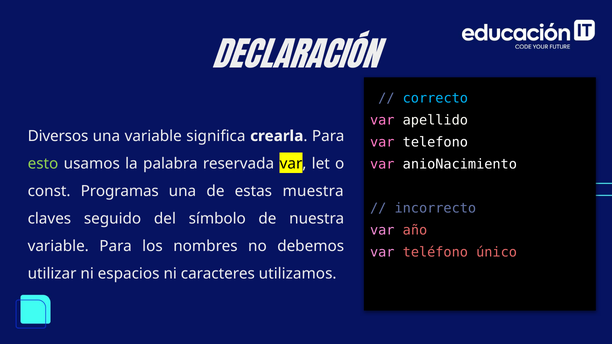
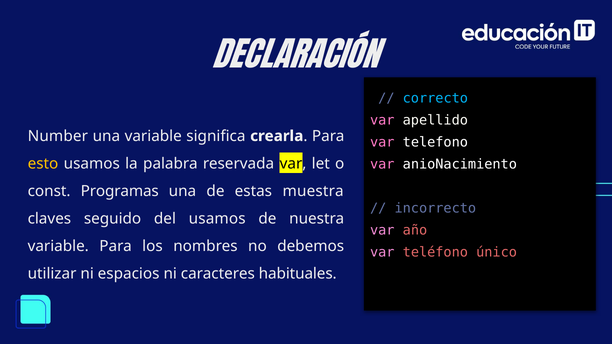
Diversos: Diversos -> Number (58, 136)
esto colour: light green -> yellow (43, 164)
del símbolo: símbolo -> usamos (217, 219)
utilizamos: utilizamos -> habituales (298, 274)
